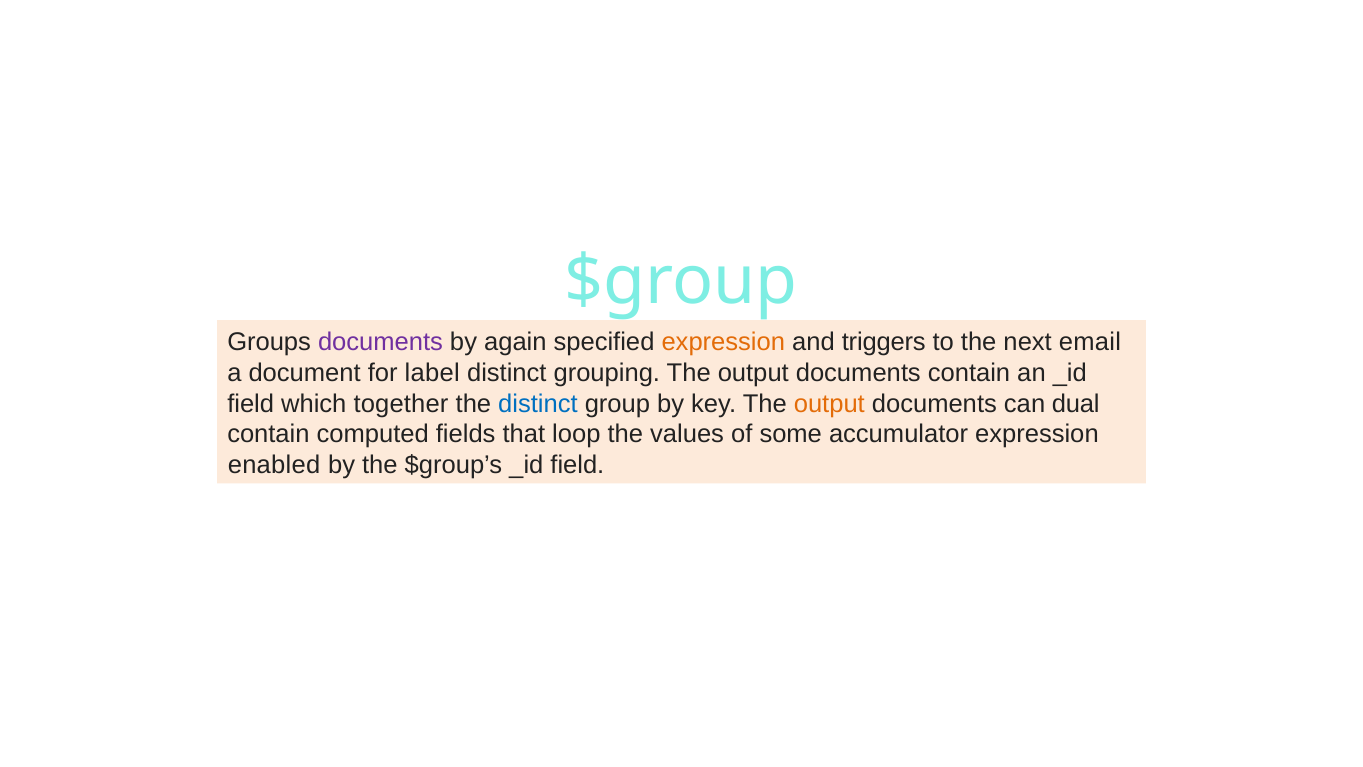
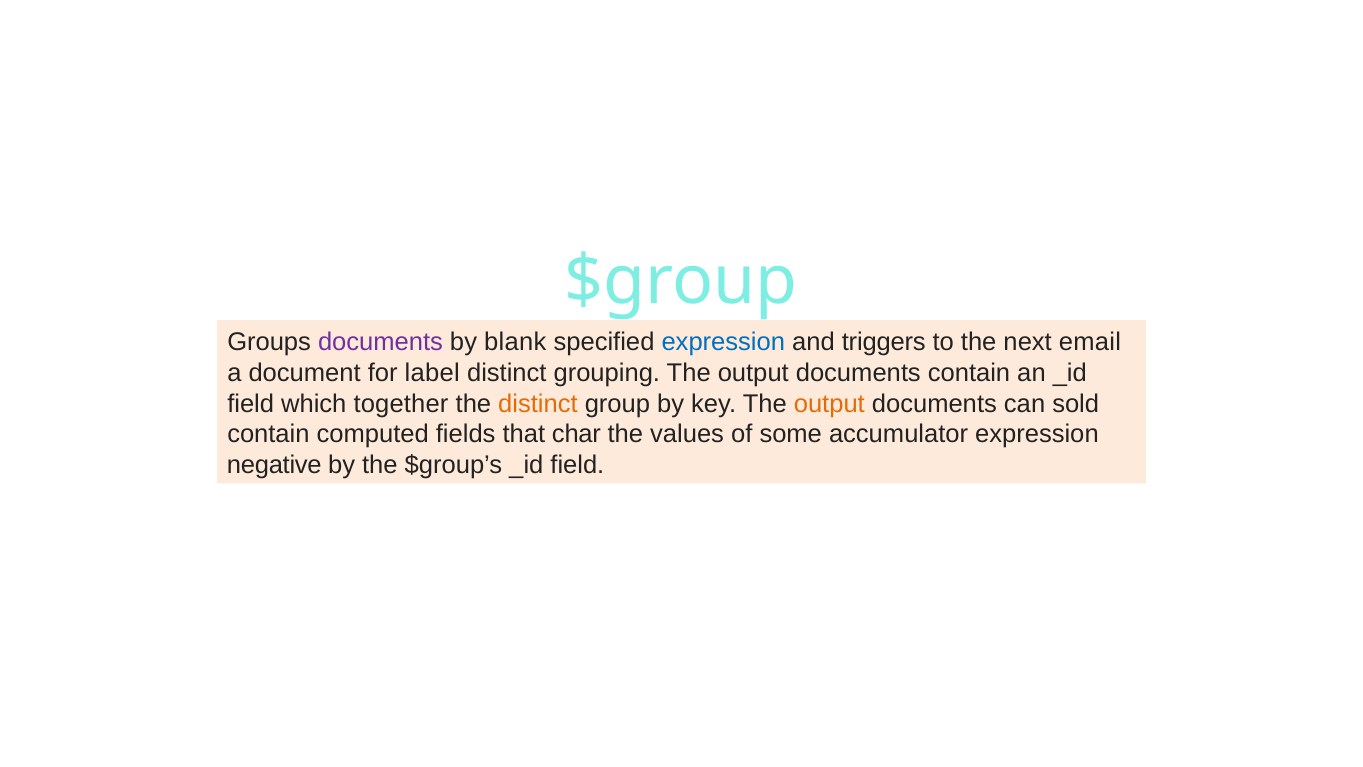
again: again -> blank (515, 342)
expression colour: orange -> blue (723, 342)
distinct colour: blue -> orange (538, 403)
dual: dual -> sold (1076, 403)
loop: loop -> char (576, 434)
enabled: enabled -> negative (274, 465)
